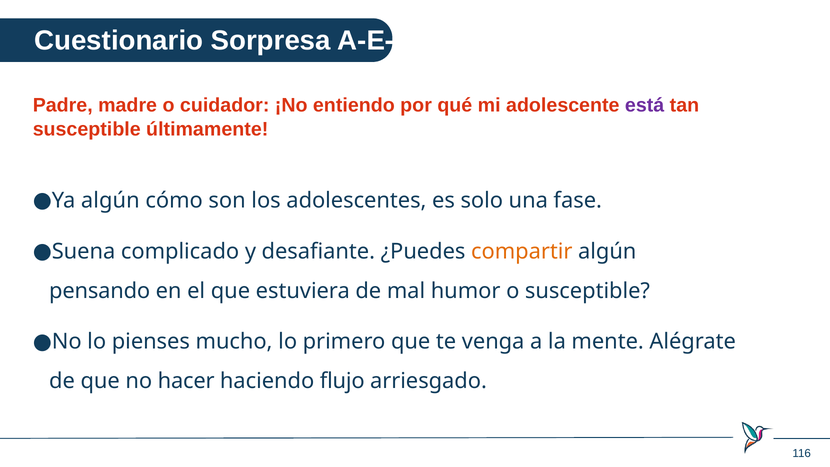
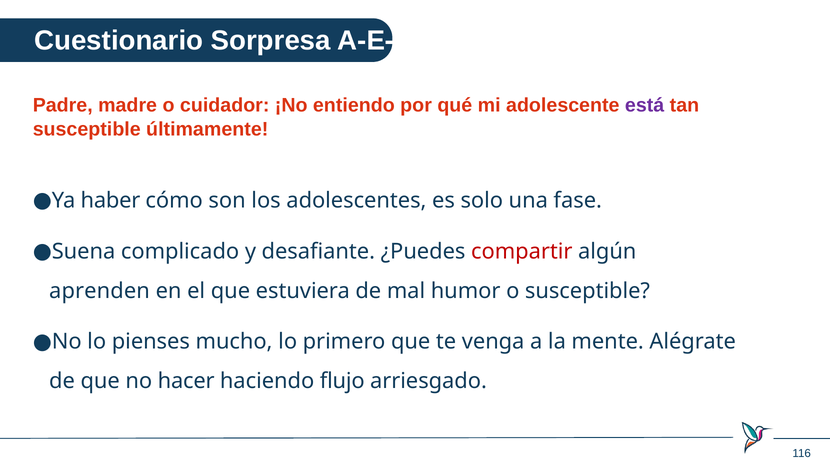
Ya algún: algún -> haber (111, 200)
compartir colour: orange -> red (522, 251)
pensando: pensando -> aprenden (100, 291)
